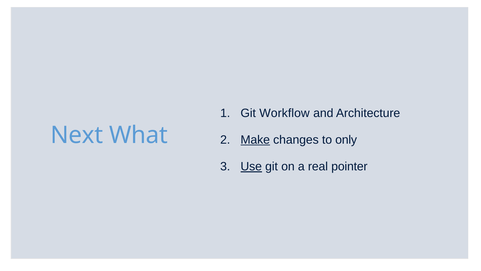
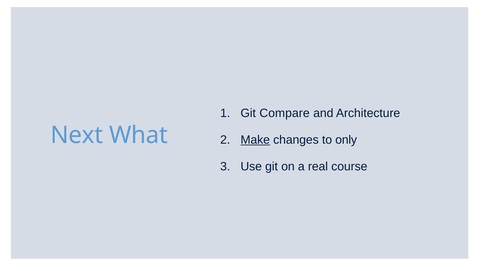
Workflow: Workflow -> Compare (285, 113)
Use underline: present -> none (251, 166)
pointer: pointer -> course (349, 166)
